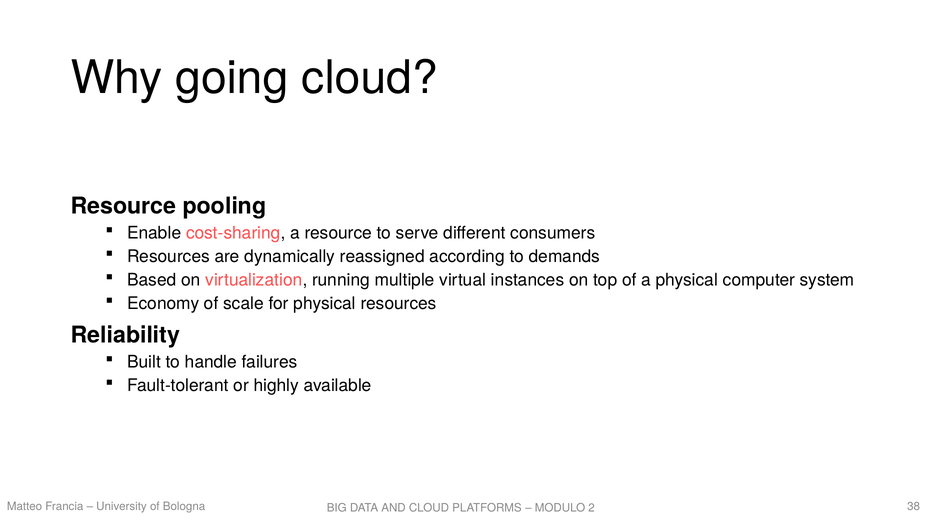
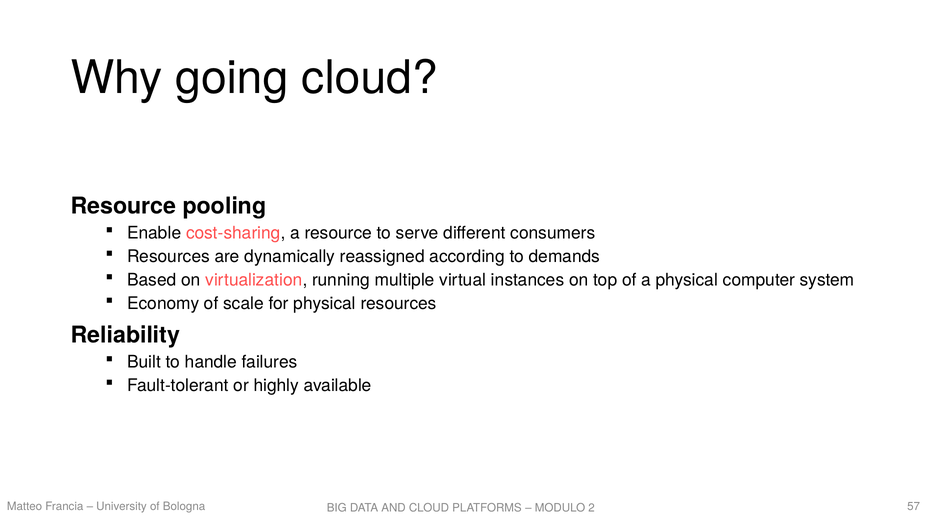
38: 38 -> 57 (914, 507)
